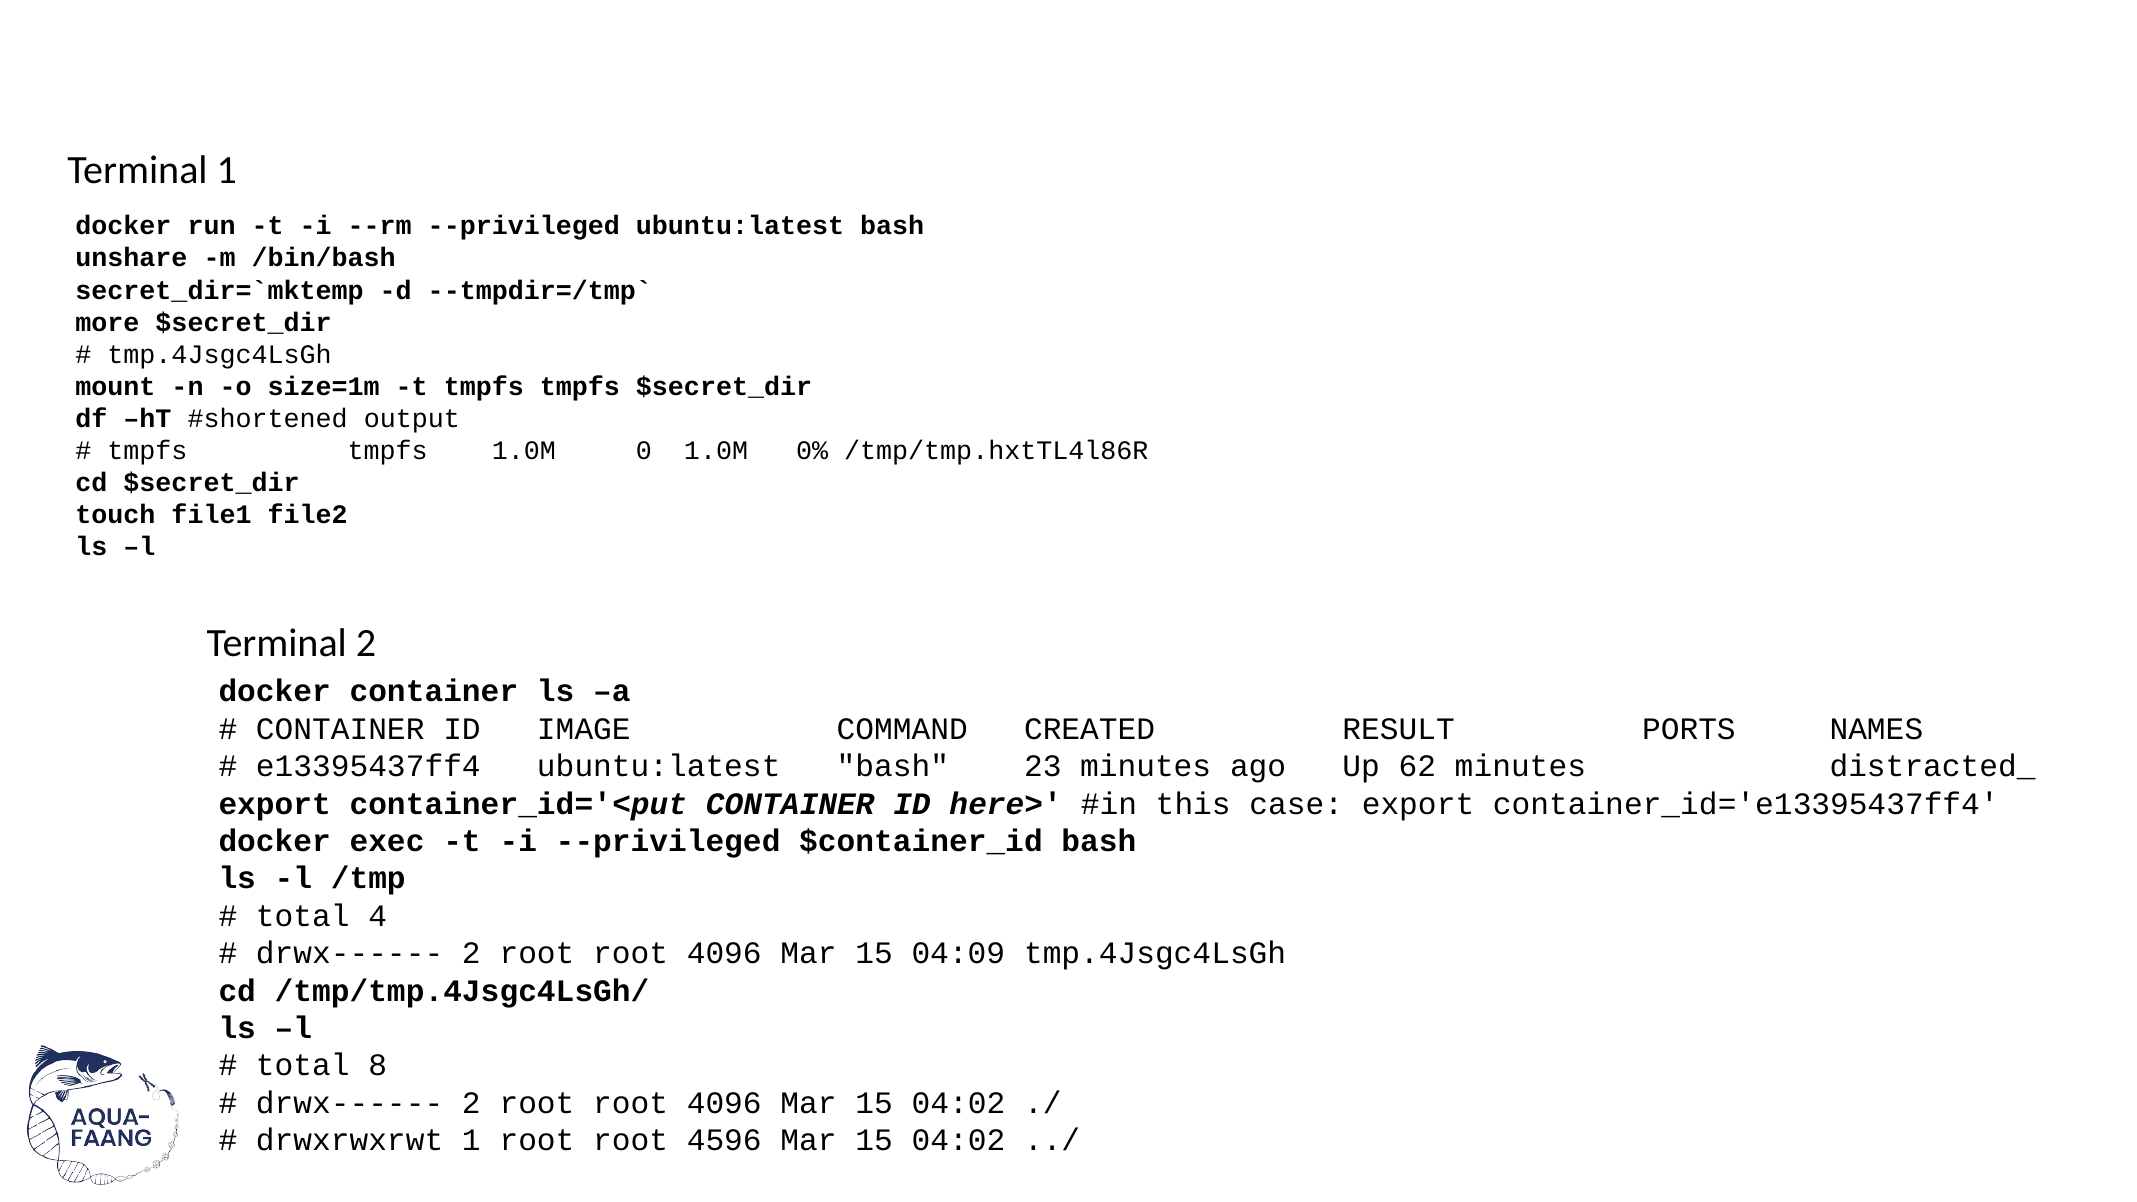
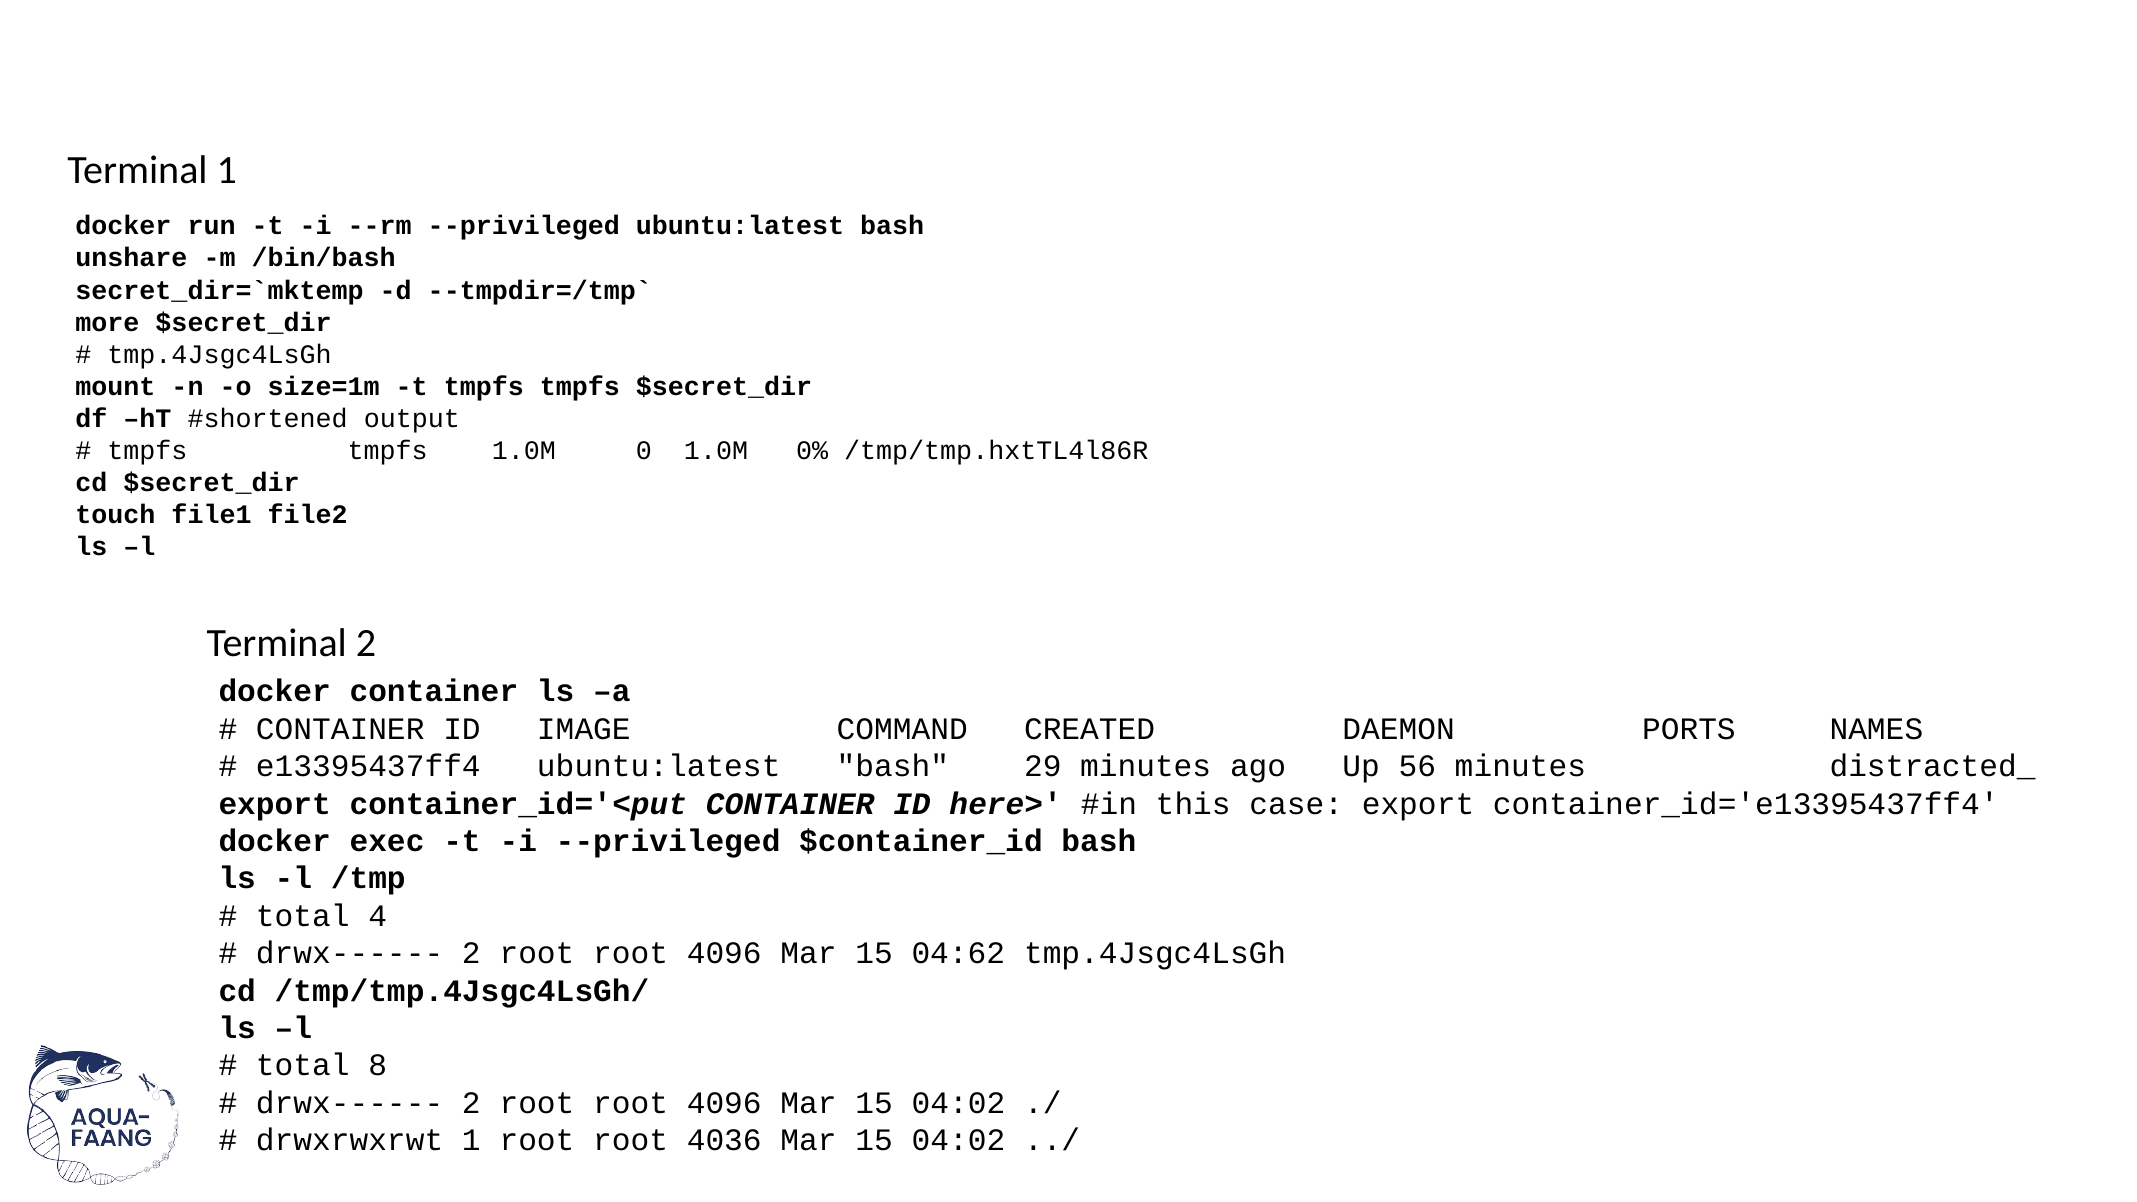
RESULT: RESULT -> DAEMON (1399, 729)
23: 23 -> 29 (1043, 766)
62: 62 -> 56 (1417, 766)
04:09: 04:09 -> 04:62 (958, 953)
4596: 4596 -> 4036 (724, 1141)
